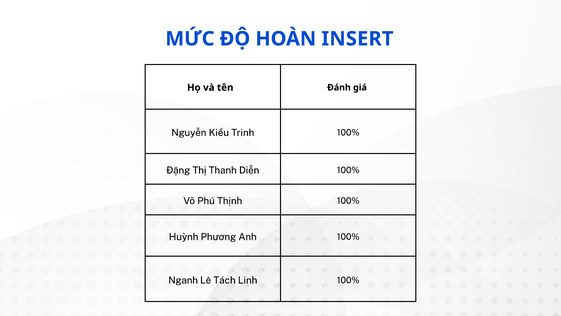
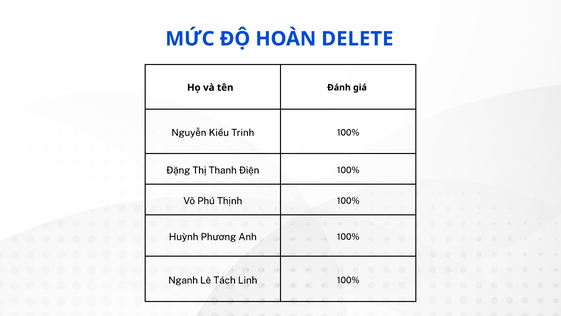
INSERT: INSERT -> DELETE (357, 39)
Diễn: Diễn -> Điện (249, 170)
